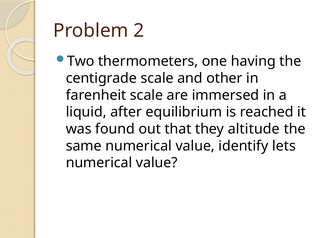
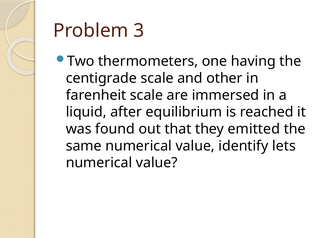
2: 2 -> 3 (139, 31)
altitude: altitude -> emitted (254, 129)
